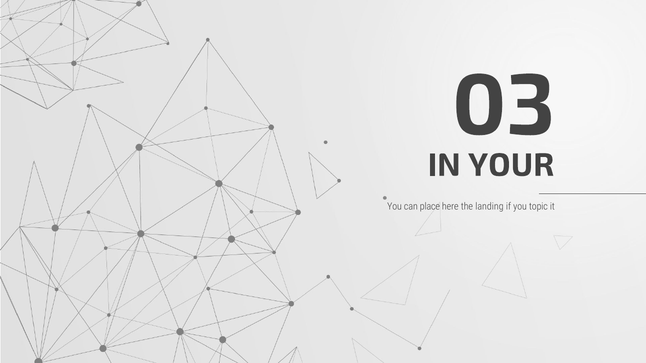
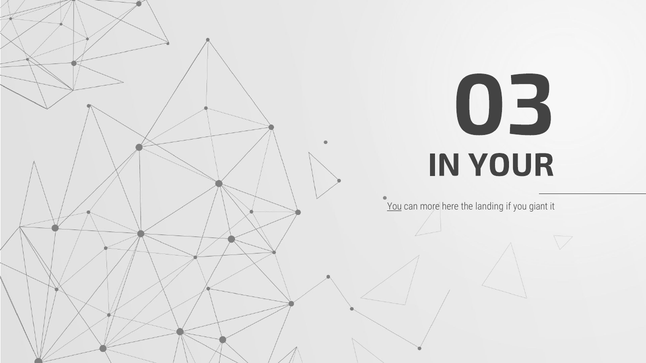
You underline: none -> present (395, 207)
place: place -> more (430, 207)
topic: topic -> giant (538, 207)
